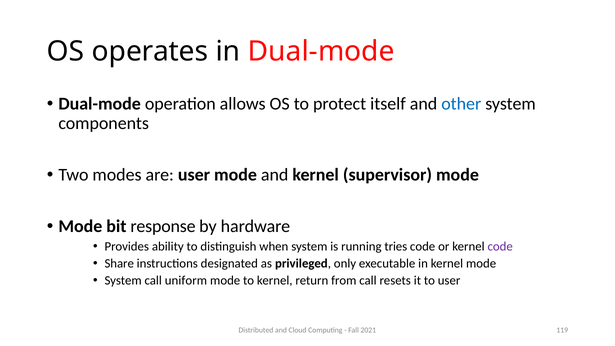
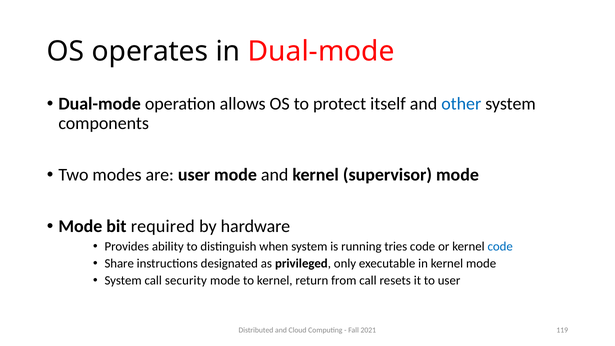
response: response -> required (163, 226)
code colour: purple -> blue (500, 246)
uniform: uniform -> security (186, 280)
